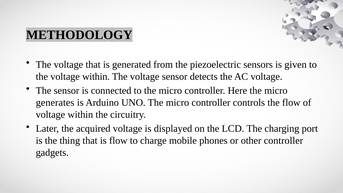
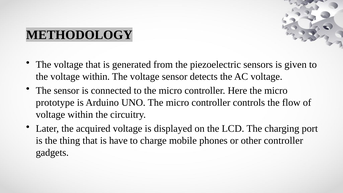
generates: generates -> prototype (55, 103)
is flow: flow -> have (118, 141)
